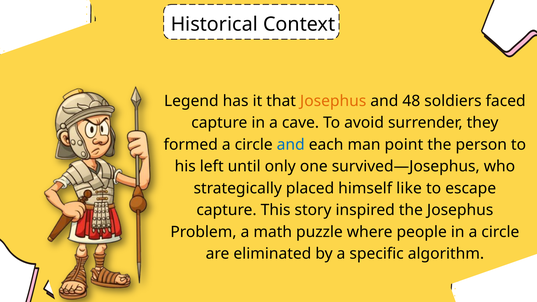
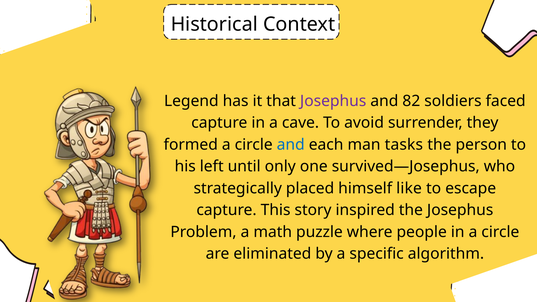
Josephus colour: orange -> purple (333, 101)
48: 48 -> 82 (411, 101)
point: point -> tasks (404, 145)
